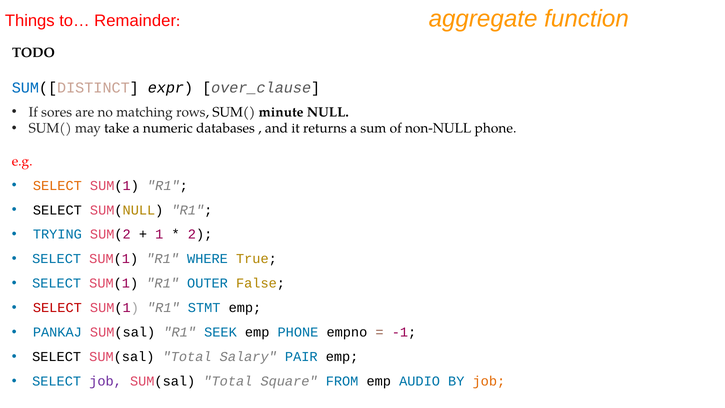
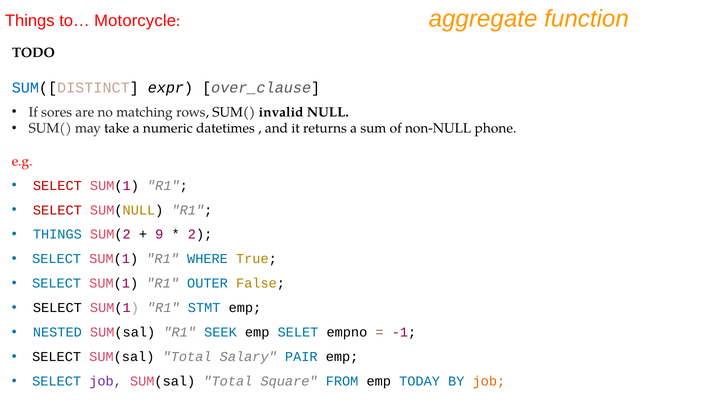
Remainder: Remainder -> Motorcycle (135, 21)
minute: minute -> invalid (281, 112)
databases: databases -> datetimes (226, 128)
SELECT colour: orange -> red (57, 185)
SELECT colour: black -> red (57, 210)
TRYING: TRYING -> THINGS (57, 234)
1: 1 -> 9 (159, 234)
SELECT colour: red -> black (57, 308)
PANKAJ: PANKAJ -> NESTED (57, 332)
emp PHONE: PHONE -> SELET (298, 332)
AUDIO: AUDIO -> TODAY (420, 381)
